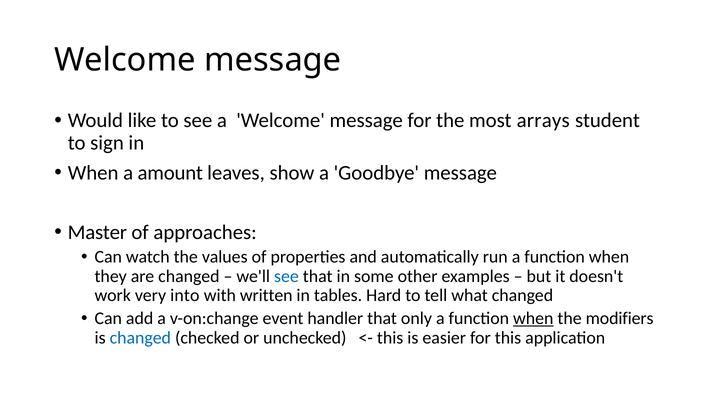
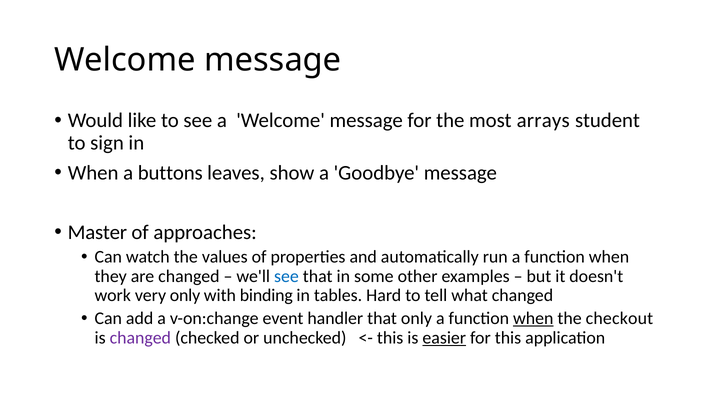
amount: amount -> buttons (170, 173)
very into: into -> only (185, 296)
written: written -> binding (266, 296)
modifiers: modifiers -> checkout (619, 319)
changed colour: blue -> purple (140, 338)
easier underline: none -> present (444, 338)
